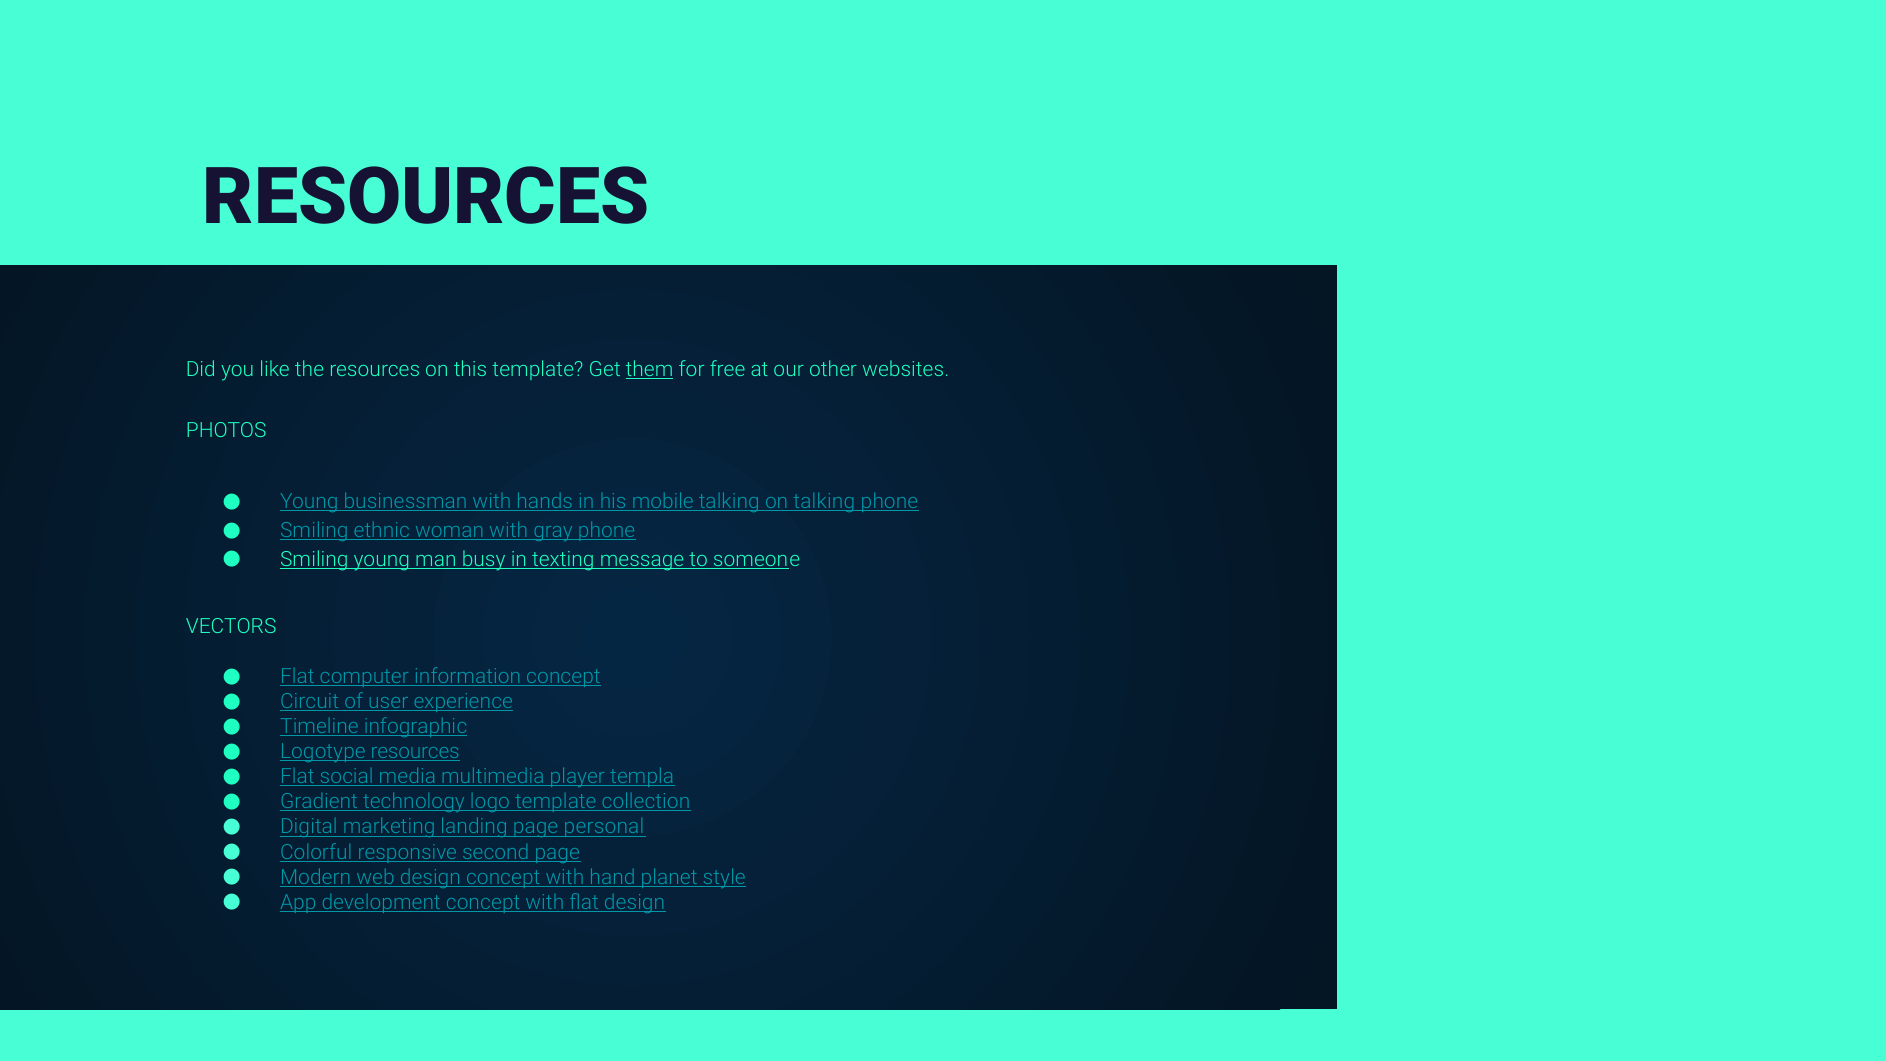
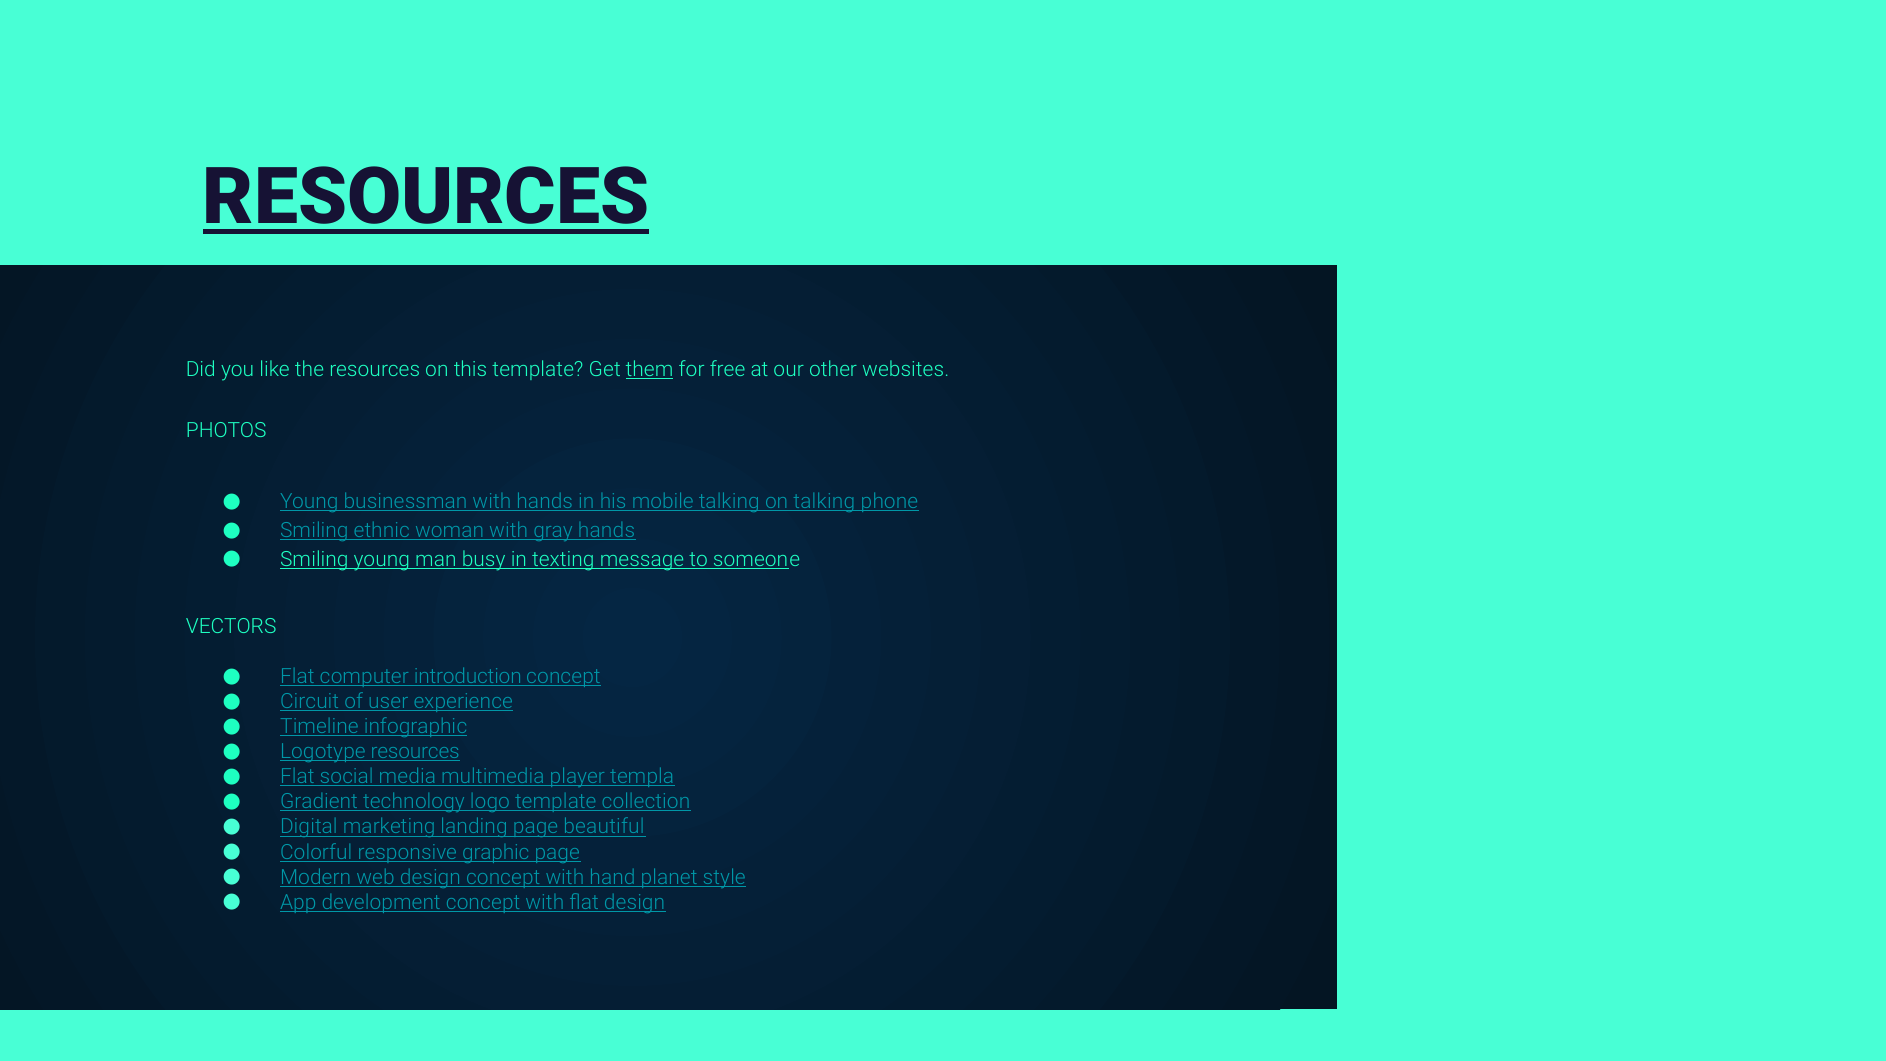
RESOURCES underline: none -> present (426, 197)
gray phone: phone -> hands (606, 530)
information: information -> introduction (468, 676)
personal: personal -> beautiful (604, 827)
second: second -> graphic (496, 852)
